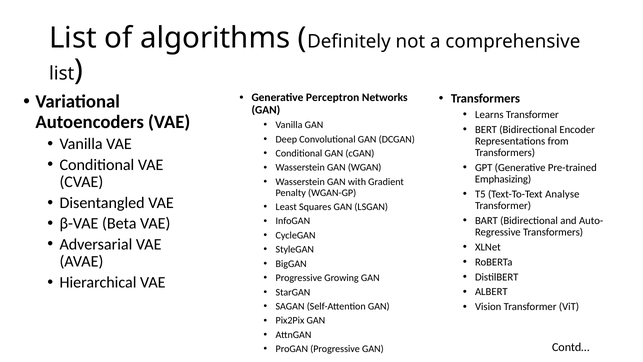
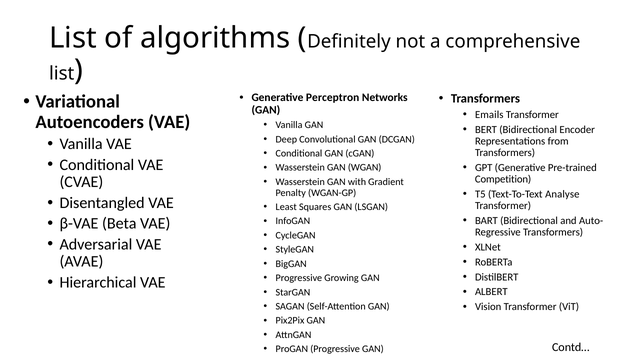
Learns: Learns -> Emails (489, 115)
Emphasizing: Emphasizing -> Competition (503, 179)
